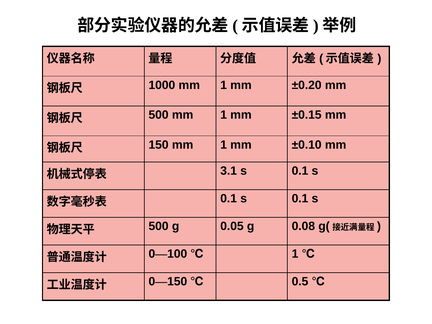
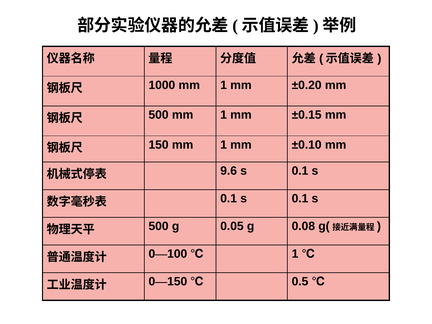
3.1: 3.1 -> 9.6 (229, 171)
